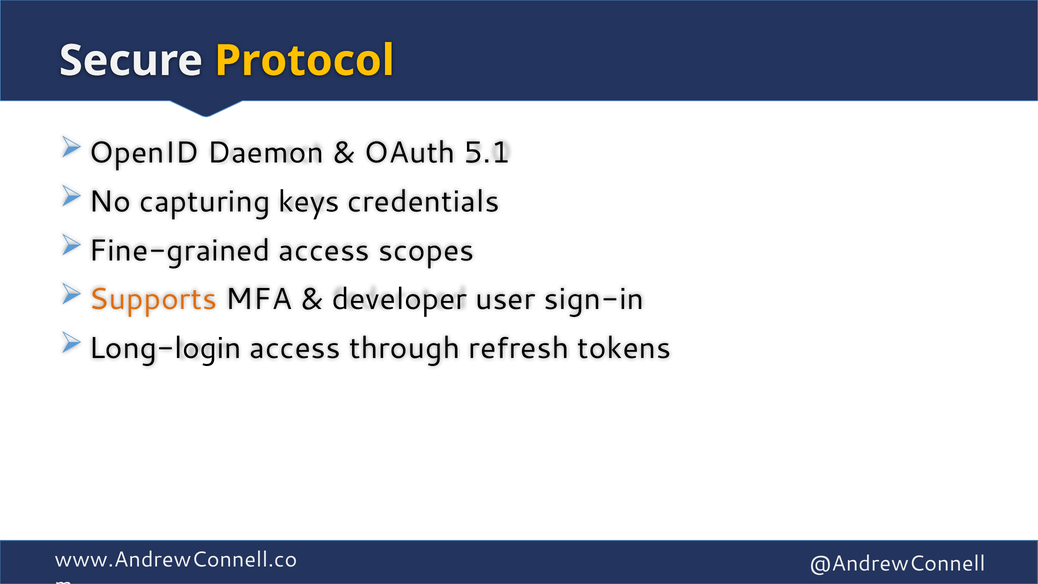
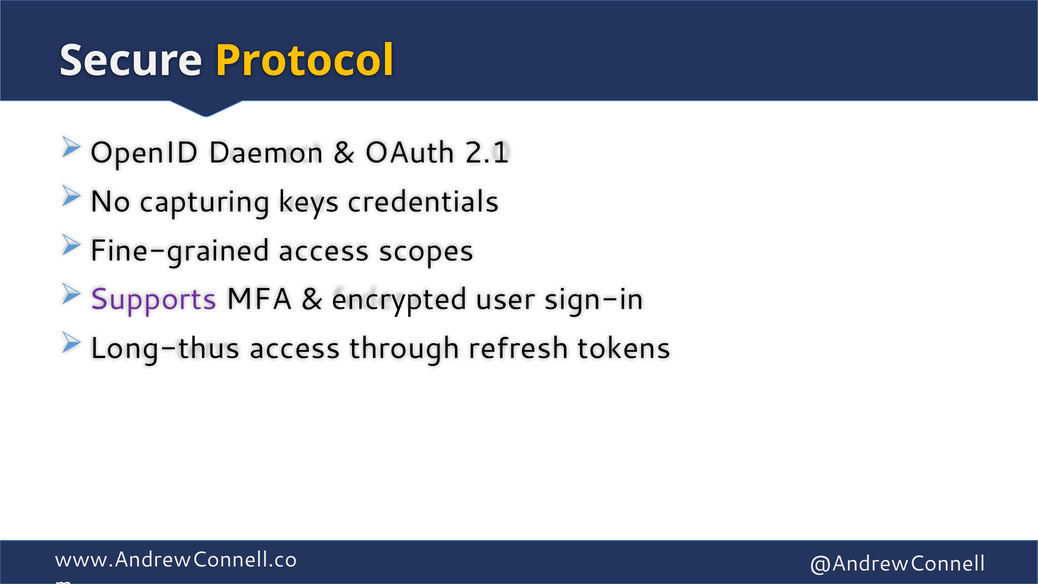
5.1: 5.1 -> 2.1 (487, 153)
Supports colour: orange -> purple (153, 299)
developer: developer -> encrypted (400, 299)
Long-login: Long-login -> Long-thus (165, 348)
